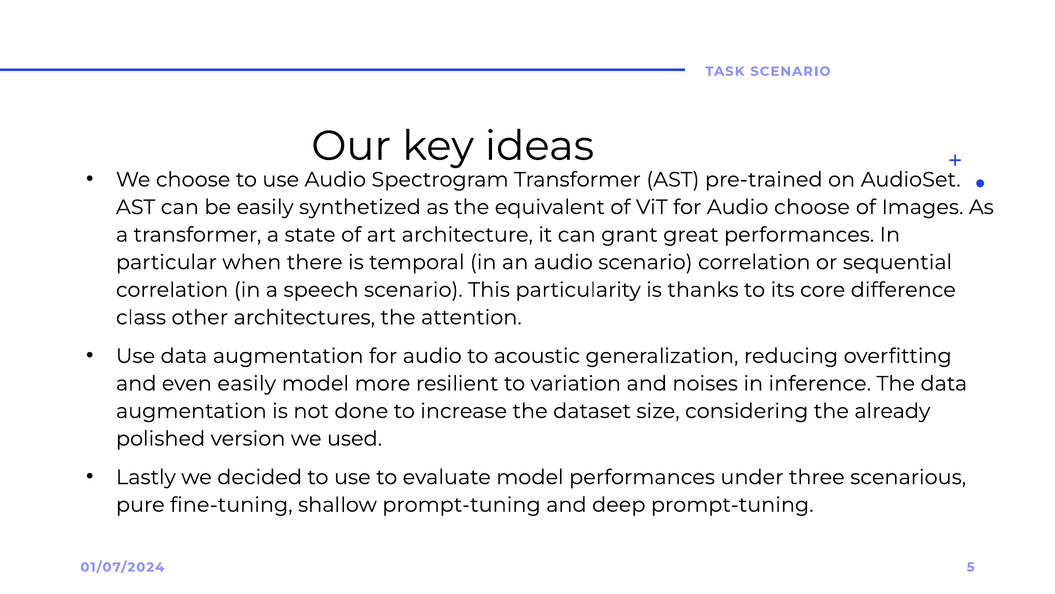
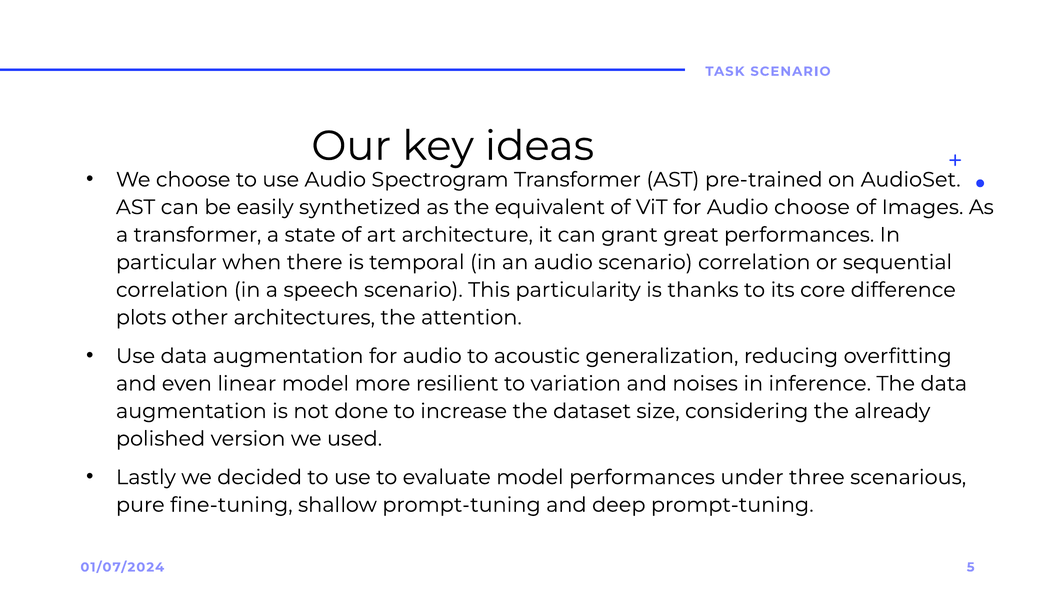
class: class -> plots (141, 317)
even easily: easily -> linear (247, 383)
